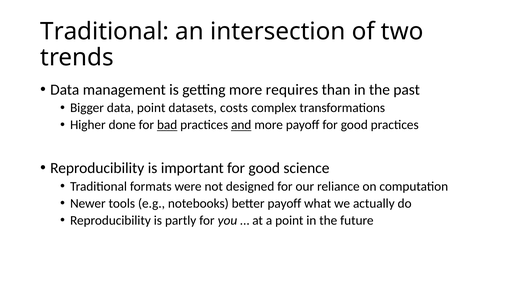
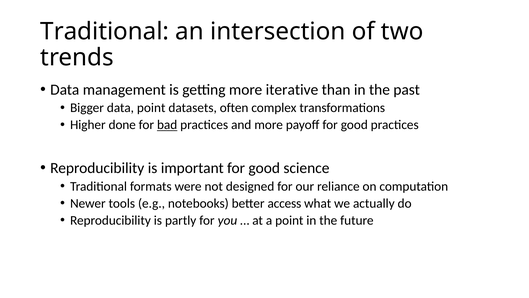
requires: requires -> iterative (292, 89)
costs: costs -> often (234, 108)
and underline: present -> none (241, 125)
better payoff: payoff -> access (284, 203)
